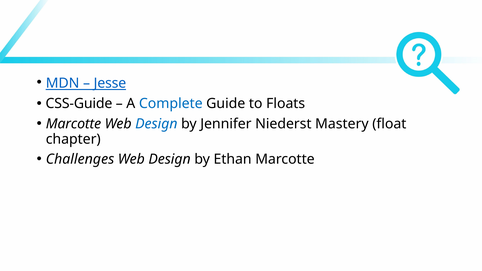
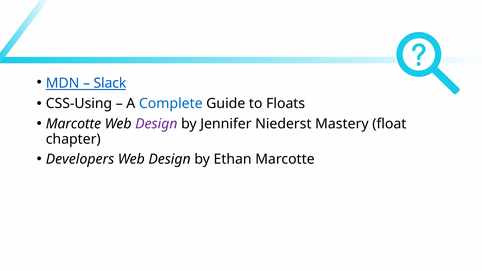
Jesse: Jesse -> Slack (110, 83)
CSS‑Guide: CSS‑Guide -> CSS‑Using (79, 104)
Design colour: blue -> purple (156, 124)
Challenges: Challenges -> Developers (80, 159)
